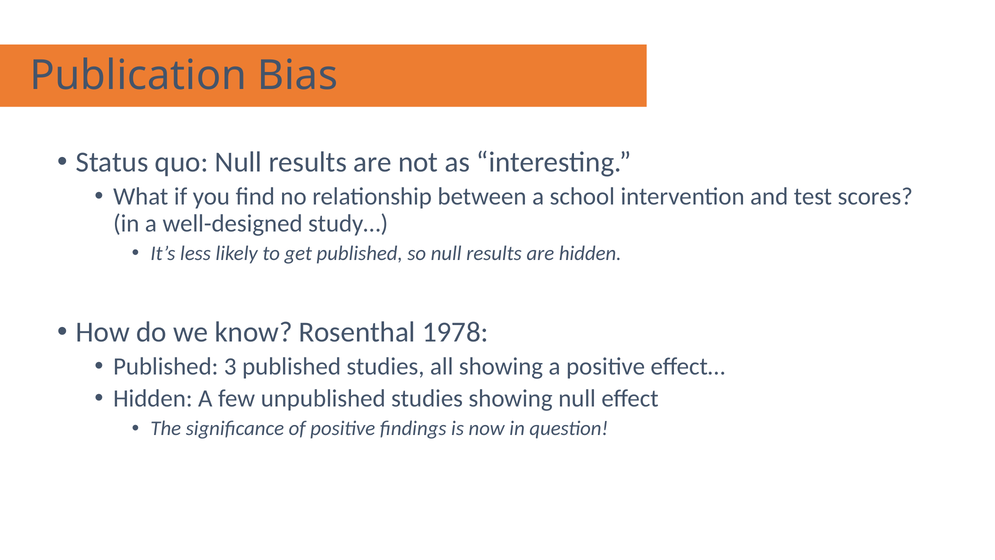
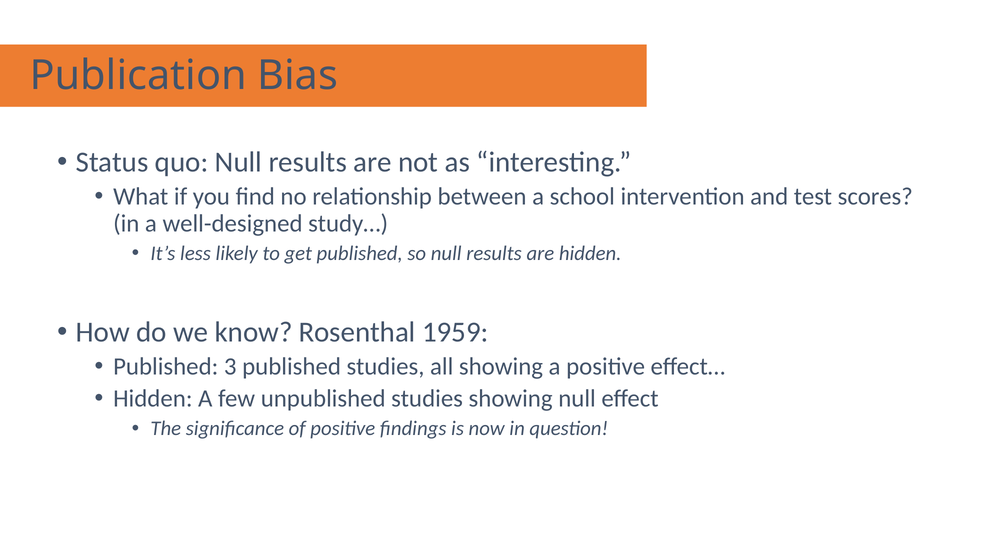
1978: 1978 -> 1959 (455, 332)
